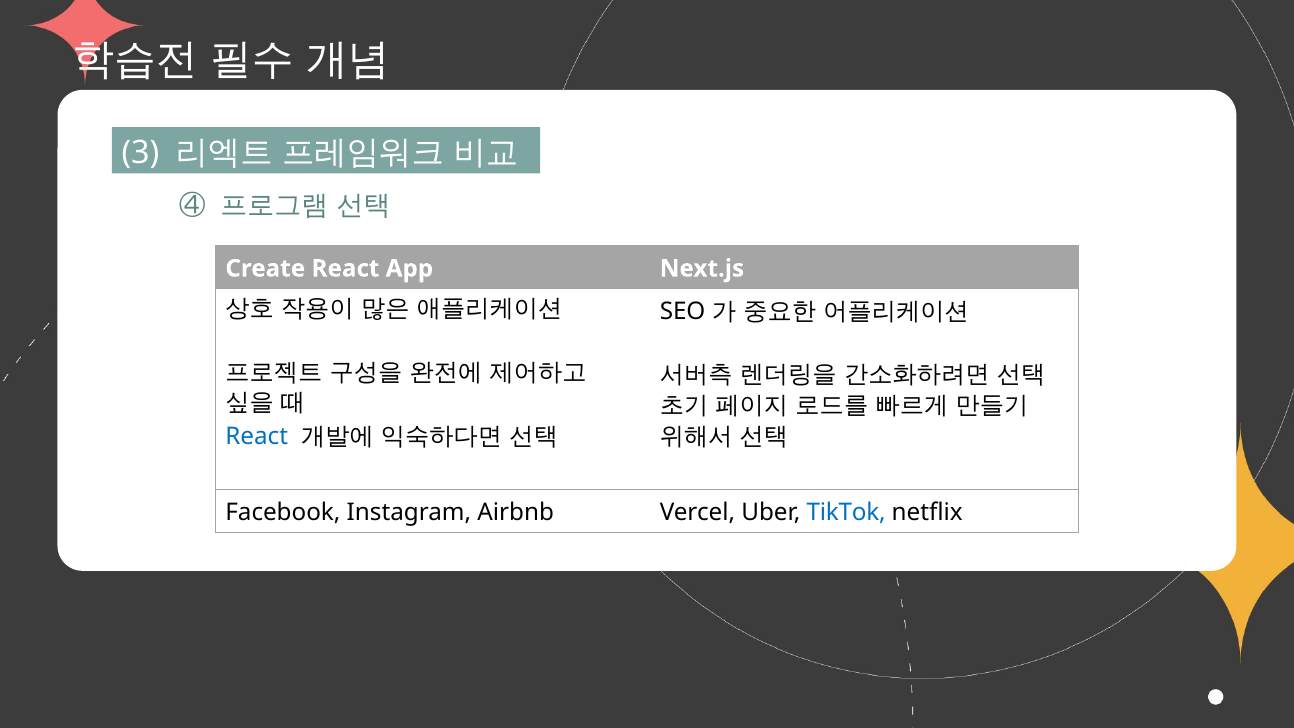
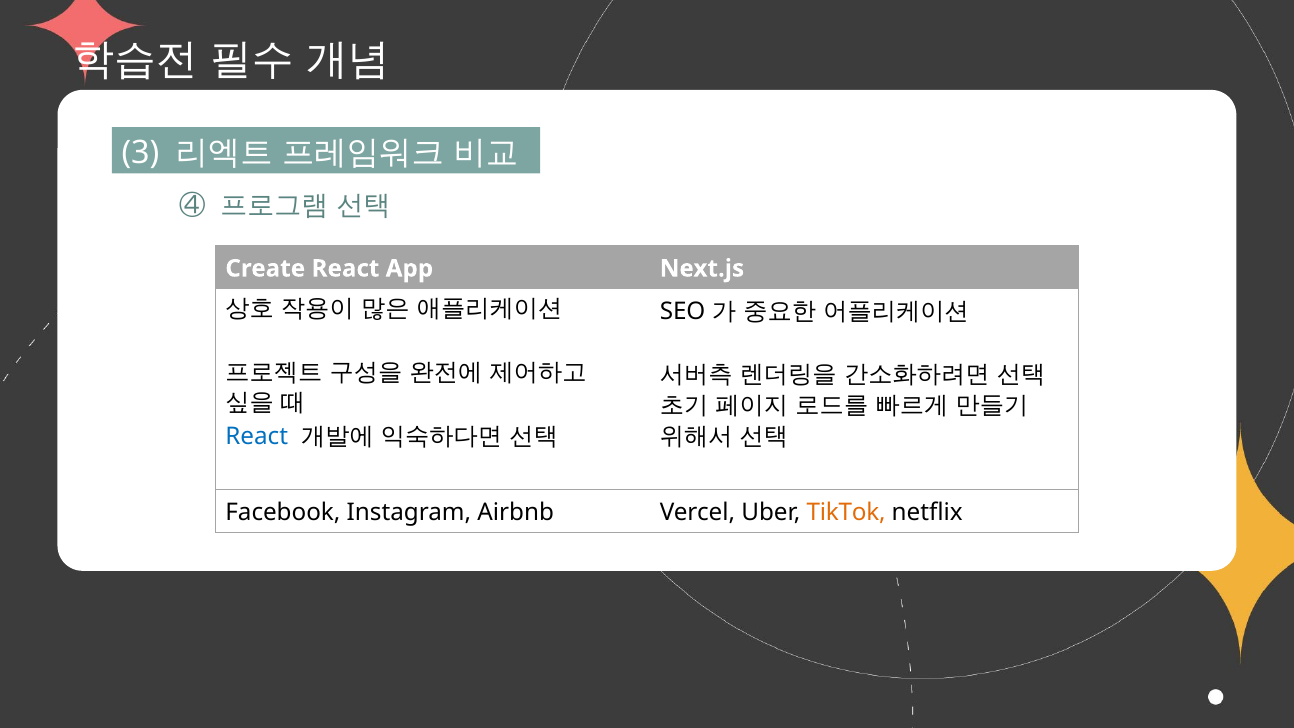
TikTok colour: blue -> orange (846, 512)
